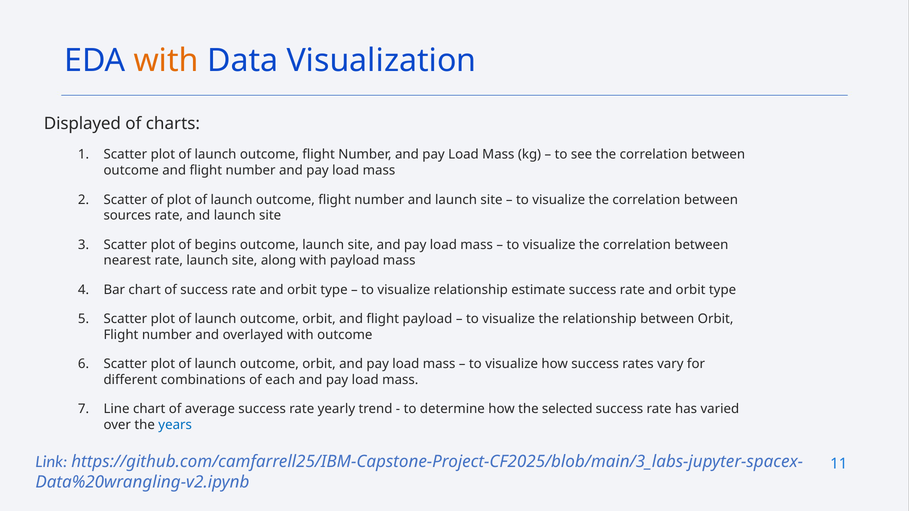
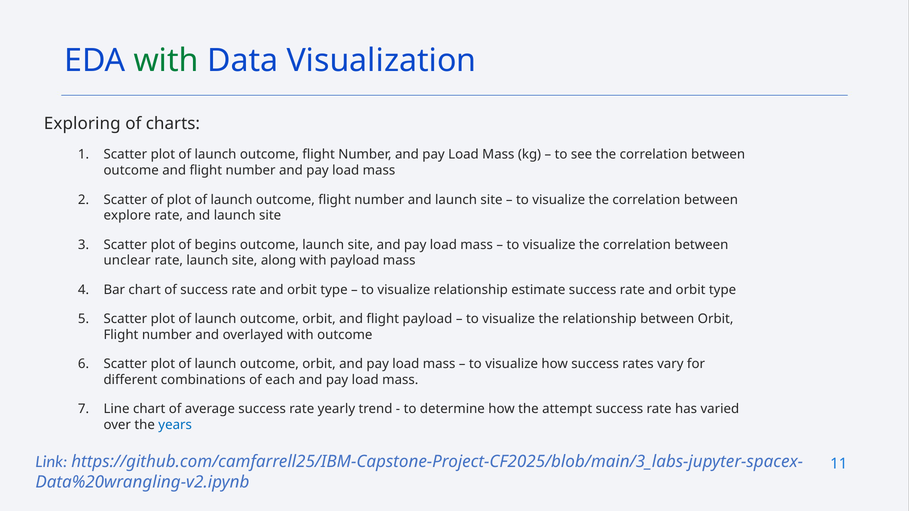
with colour: orange -> green (166, 61)
Displayed: Displayed -> Exploring (82, 124)
sources: sources -> explore (127, 216)
nearest: nearest -> unclear (127, 261)
selected: selected -> attempt (567, 409)
